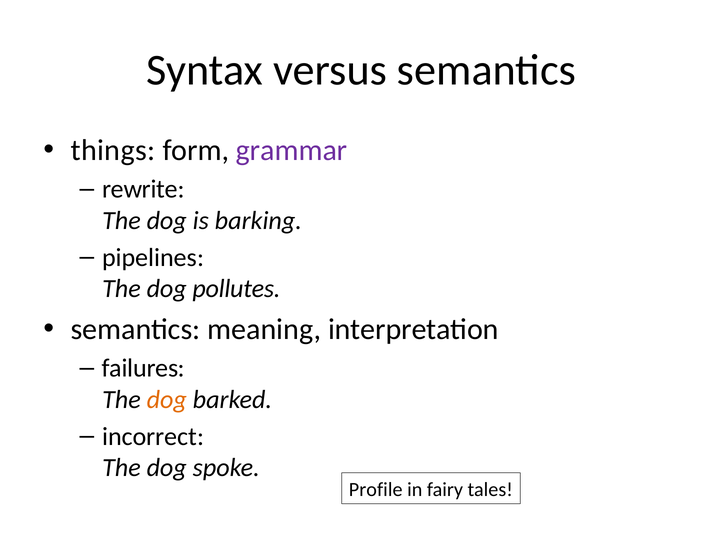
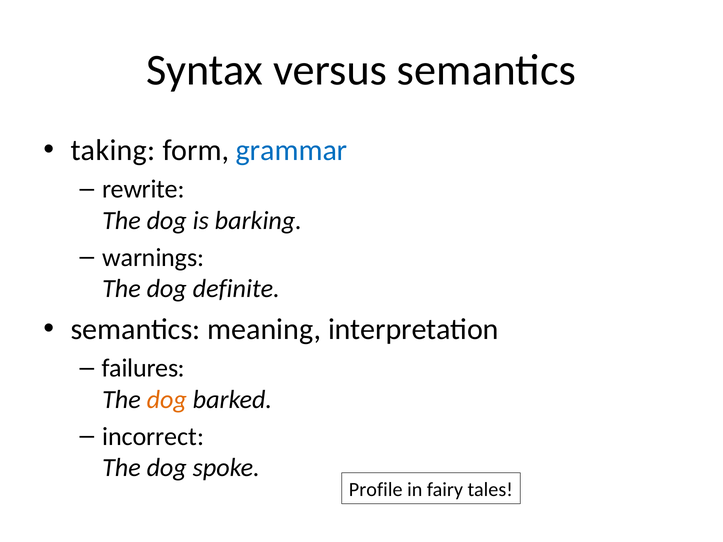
things: things -> taking (113, 150)
grammar colour: purple -> blue (292, 150)
pipelines: pipelines -> warnings (153, 258)
pollutes: pollutes -> definite (236, 289)
